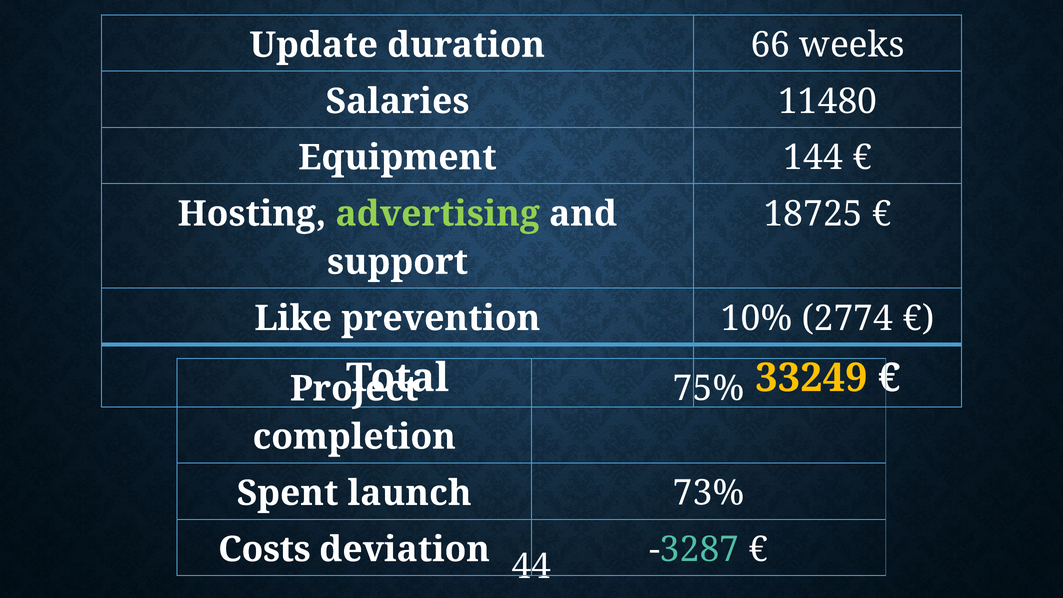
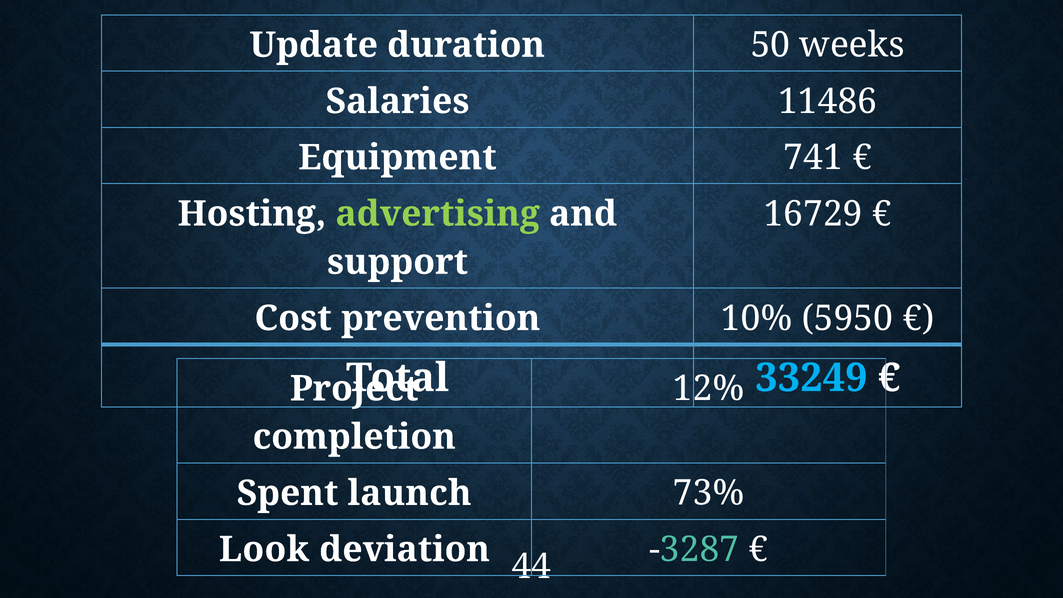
66: 66 -> 50 (770, 45)
11480: 11480 -> 11486 (828, 101)
144: 144 -> 741 (813, 158)
18725: 18725 -> 16729 (813, 214)
Like: Like -> Cost (293, 318)
2774: 2774 -> 5950 (847, 318)
33249 colour: yellow -> light blue (811, 378)
75%: 75% -> 12% (709, 389)
Costs: Costs -> Look (264, 549)
